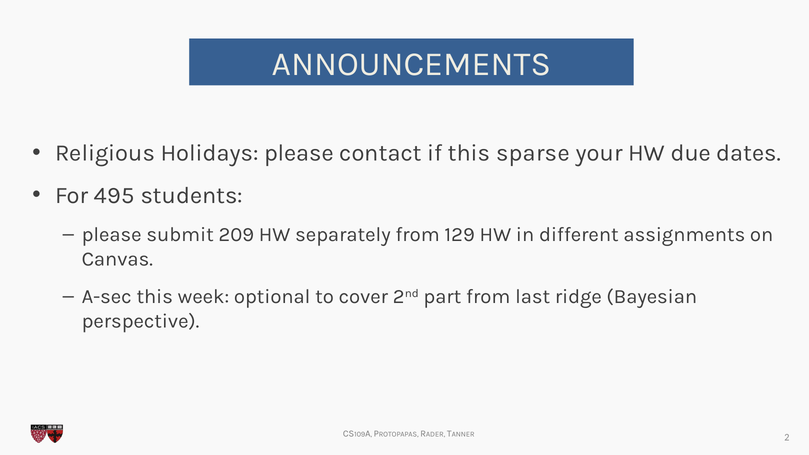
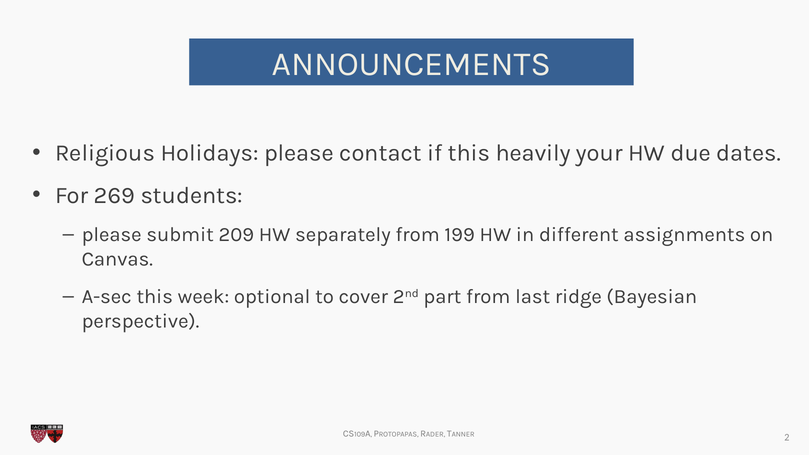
sparse: sparse -> heavily (533, 153)
495: 495 -> 269 (114, 195)
129: 129 -> 199 (460, 235)
